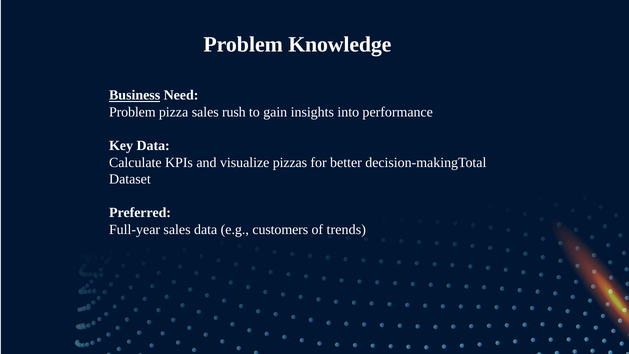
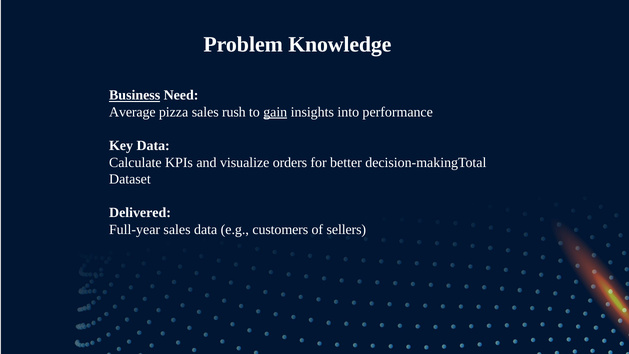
Problem: Problem -> Average (132, 112)
gain underline: none -> present (275, 112)
pizzas: pizzas -> orders (290, 162)
Preferred: Preferred -> Delivered (140, 213)
trends: trends -> sellers (346, 229)
